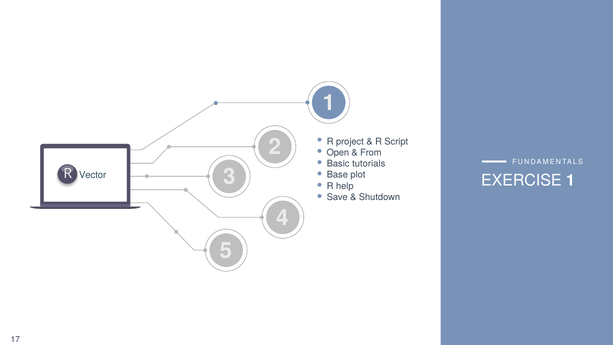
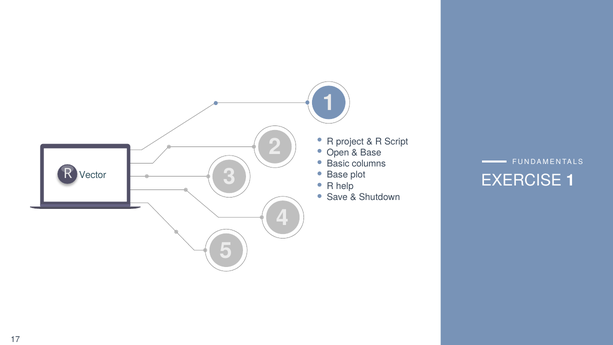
From: From -> Base (371, 153)
tutorials: tutorials -> columns (369, 164)
